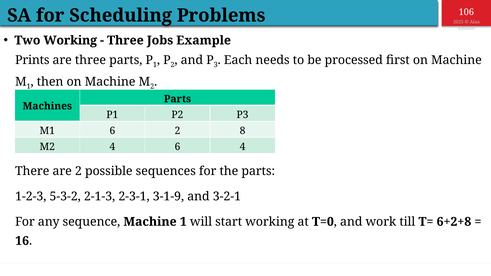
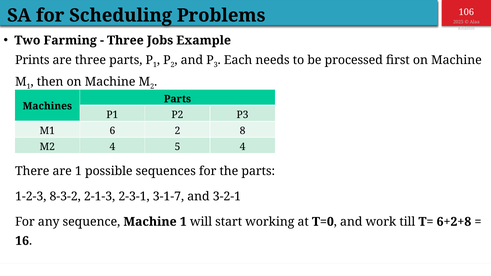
Two Working: Working -> Farming (70, 40)
4 6: 6 -> 5 (177, 147)
are 2: 2 -> 1 (78, 171)
5-3-2: 5-3-2 -> 8-3-2 (65, 197)
3-1-9: 3-1-9 -> 3-1-7 (168, 197)
